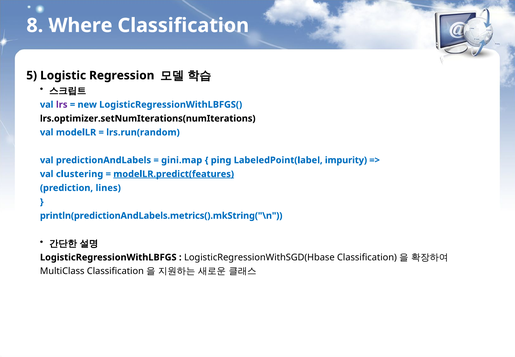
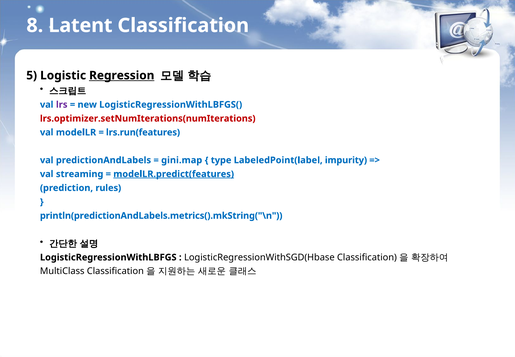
Where: Where -> Latent (80, 25)
Regression underline: none -> present (122, 75)
lrs.optimizer.setNumIterations(numIterations colour: black -> red (148, 118)
lrs.run(random: lrs.run(random -> lrs.run(features (143, 132)
ping: ping -> type (221, 160)
clustering: clustering -> streaming (80, 174)
lines: lines -> rules (108, 188)
